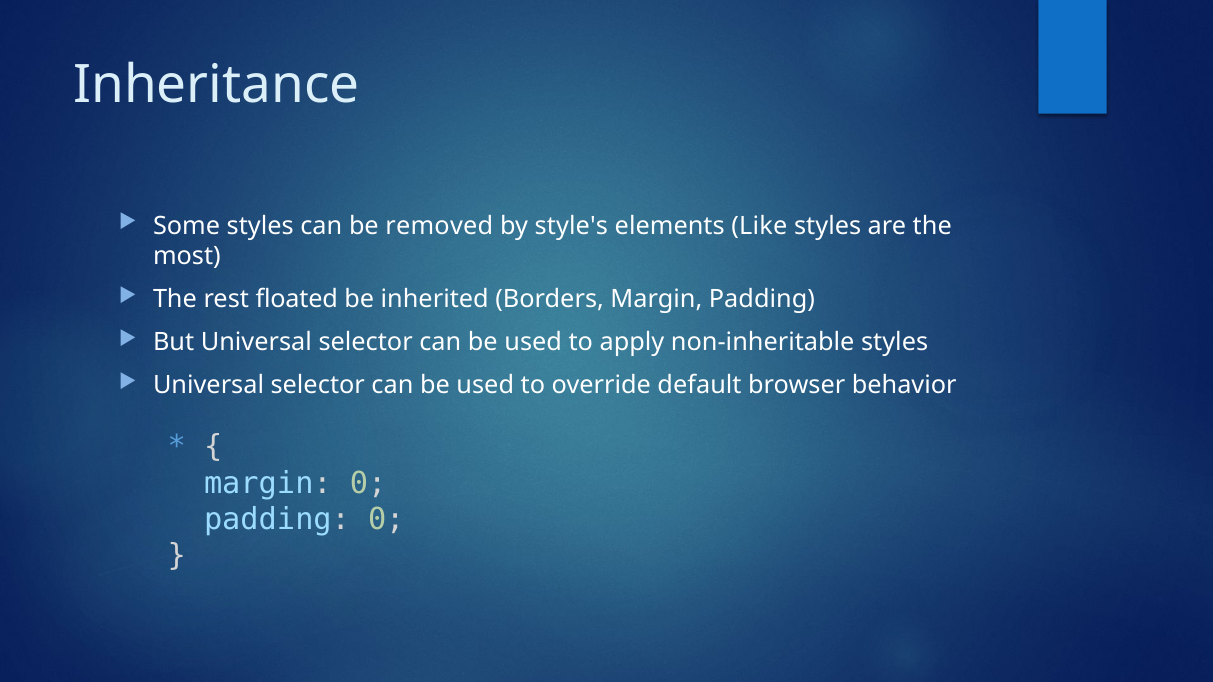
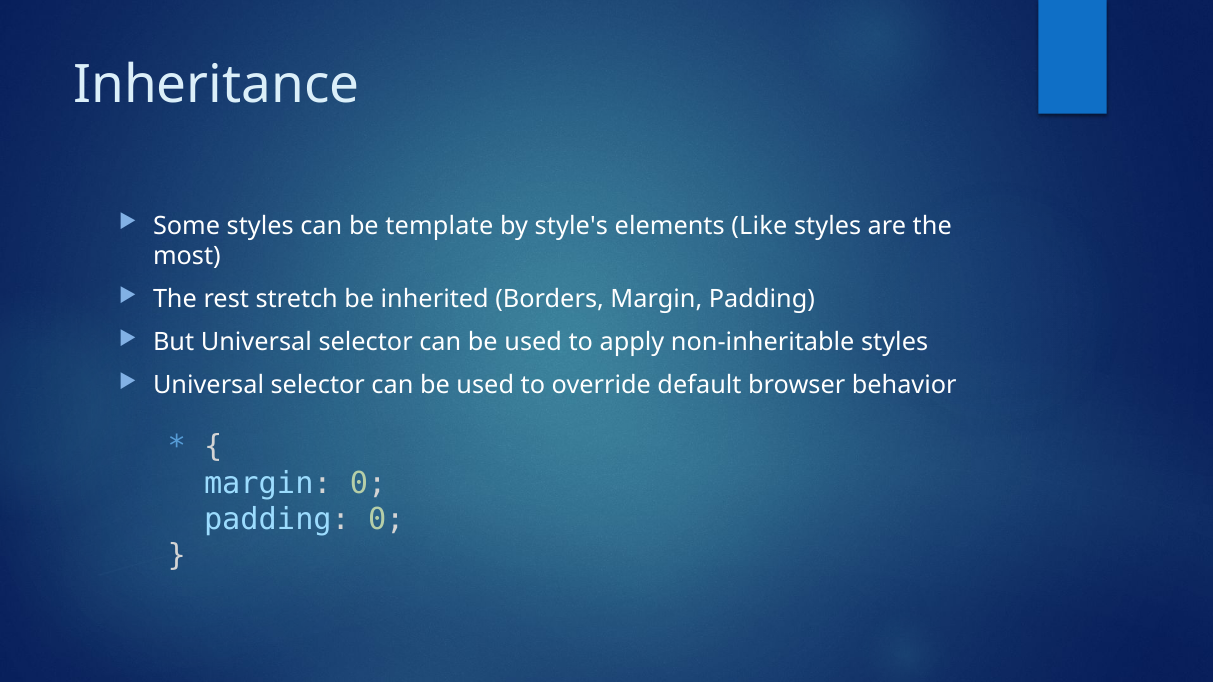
removed: removed -> template (439, 226)
floated: floated -> stretch (297, 299)
